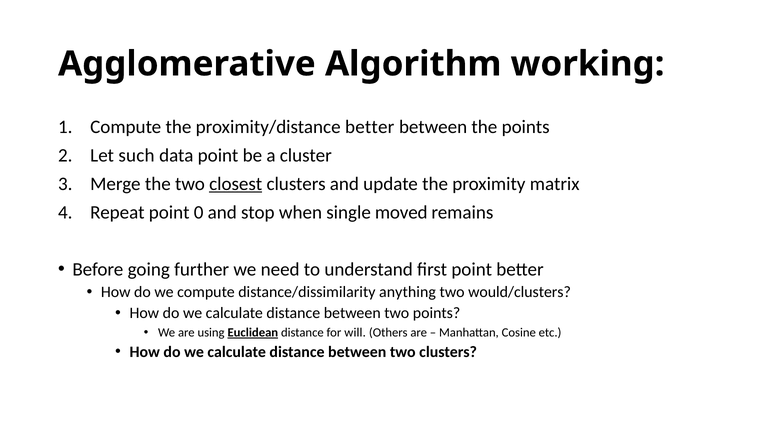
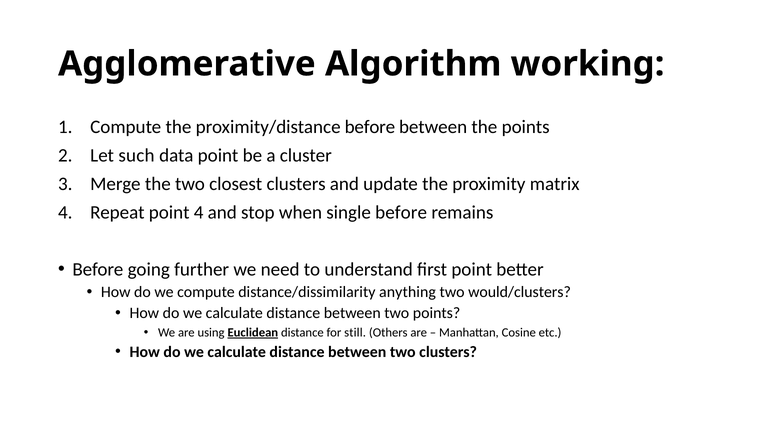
proximity/distance better: better -> before (370, 127)
closest underline: present -> none (236, 184)
point 0: 0 -> 4 (199, 213)
single moved: moved -> before (401, 213)
will: will -> still (355, 333)
